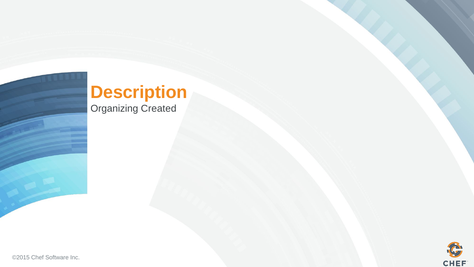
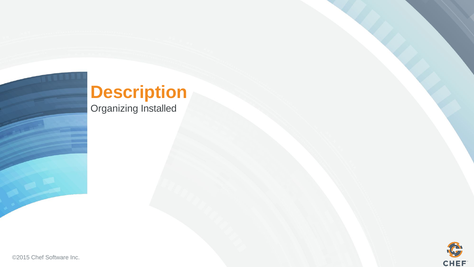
Created: Created -> Installed (159, 109)
